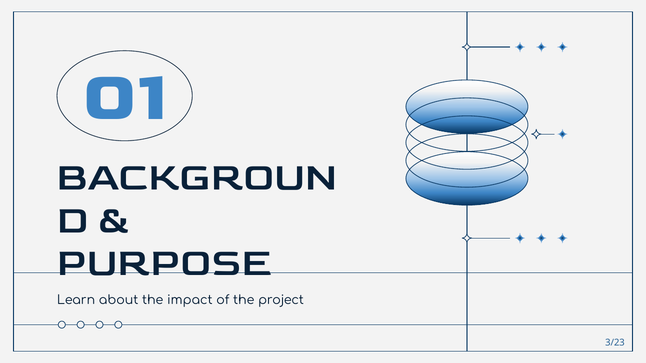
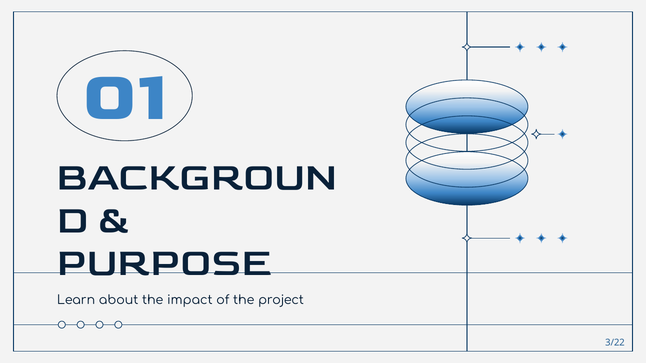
3/23: 3/23 -> 3/22 (615, 343)
